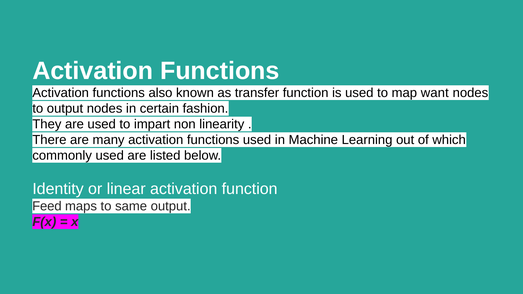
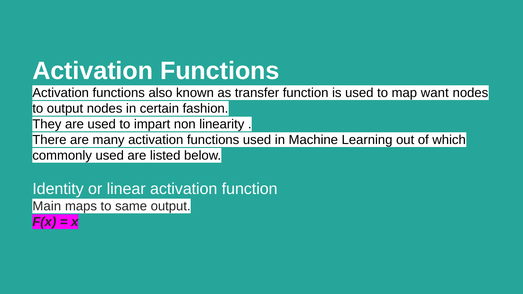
Feed: Feed -> Main (47, 206)
